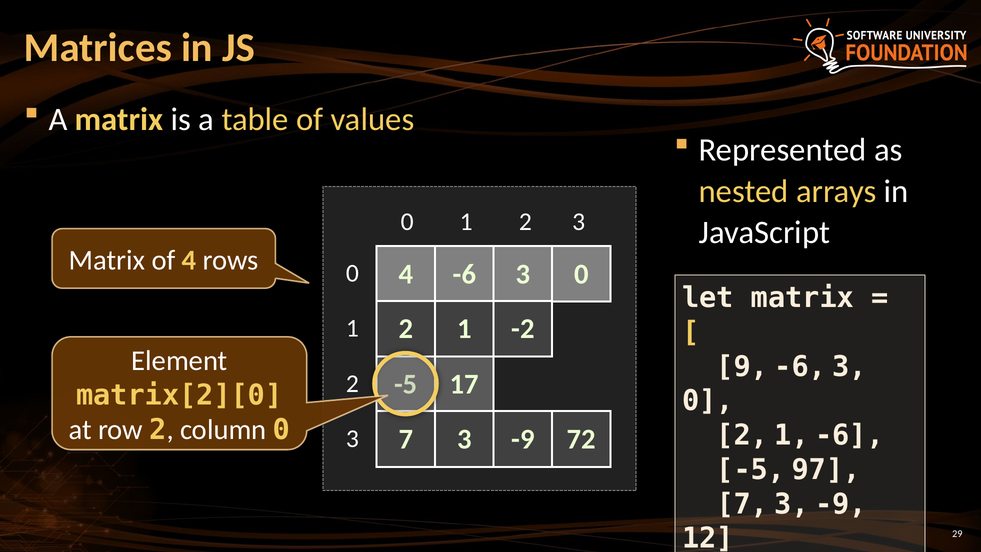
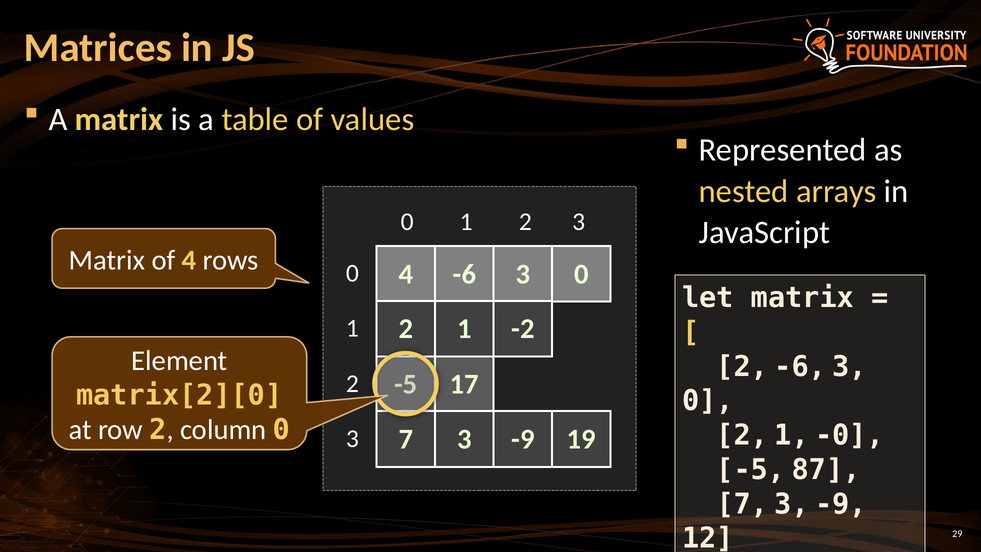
9: 9 -> 2 (742, 367)
1 -6: -6 -> -0 (849, 435)
72: 72 -> 19 (581, 439)
97: 97 -> 87 (826, 470)
